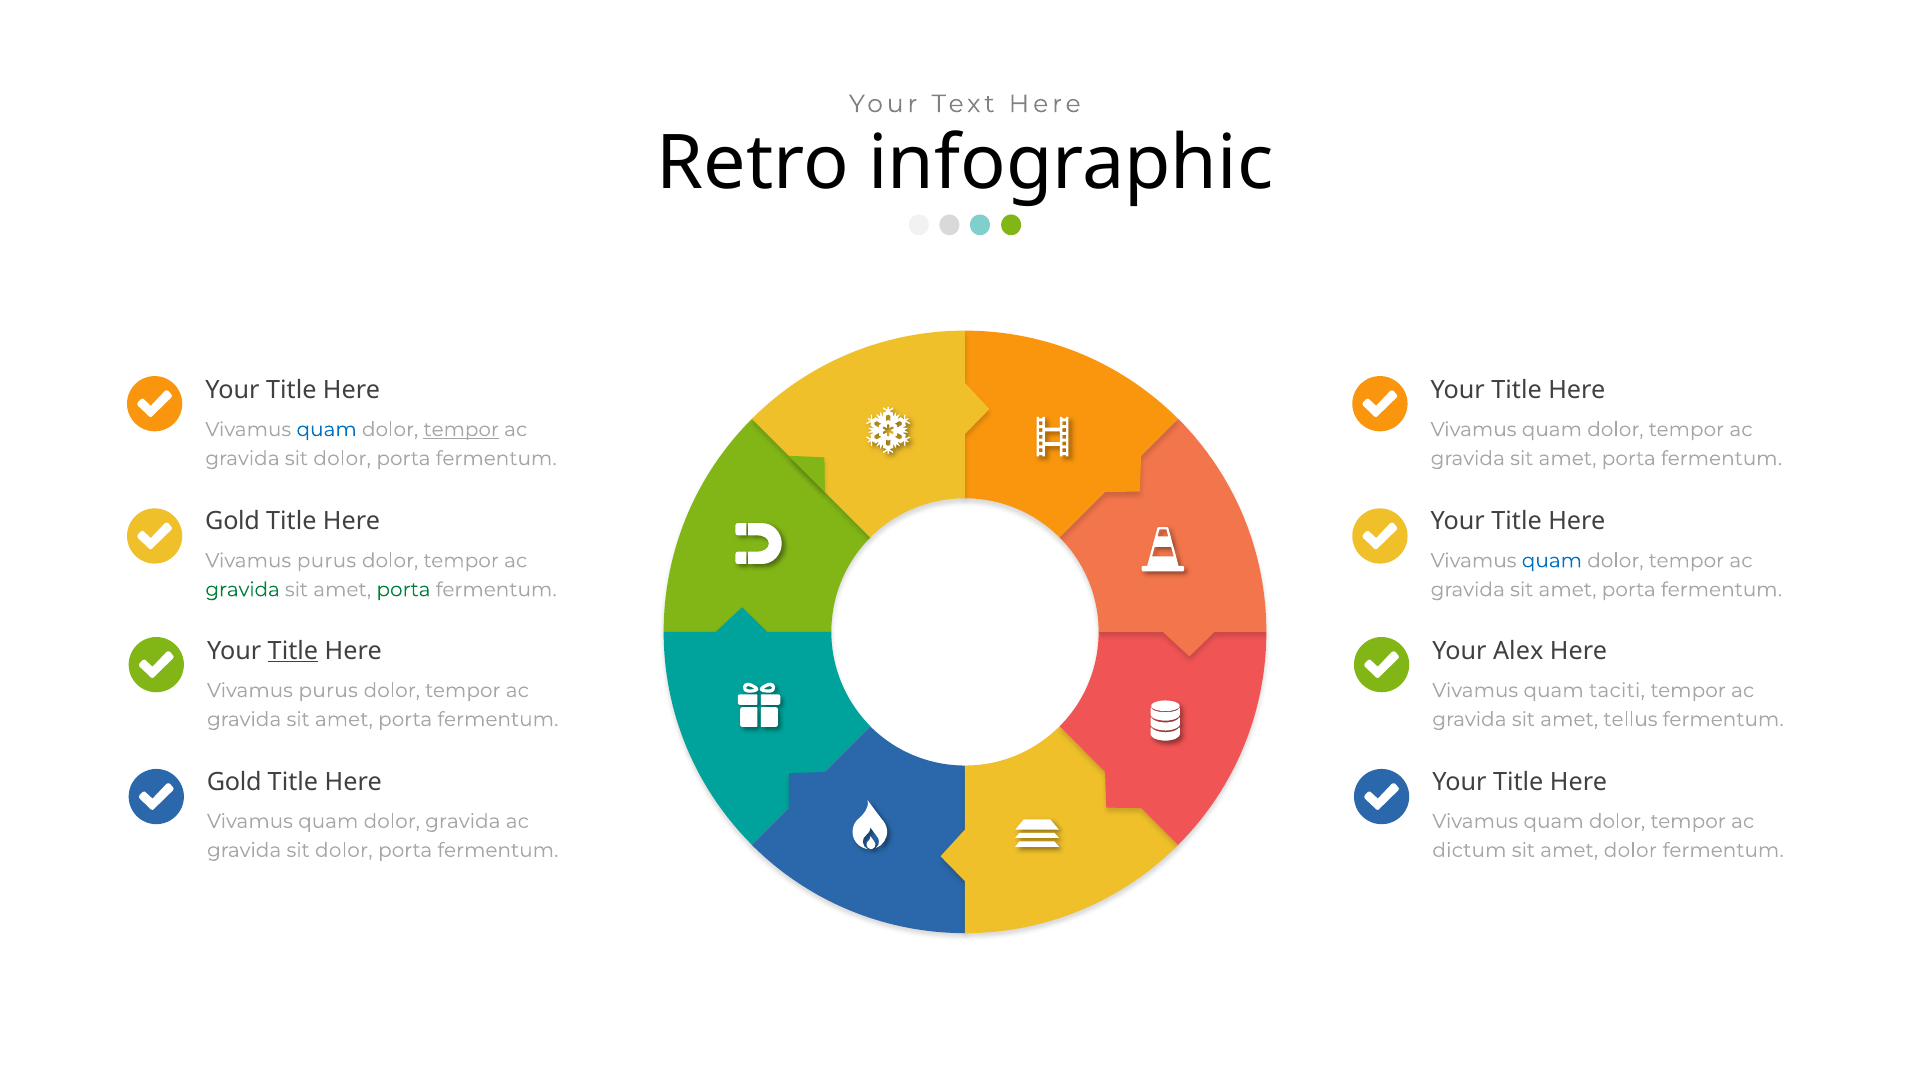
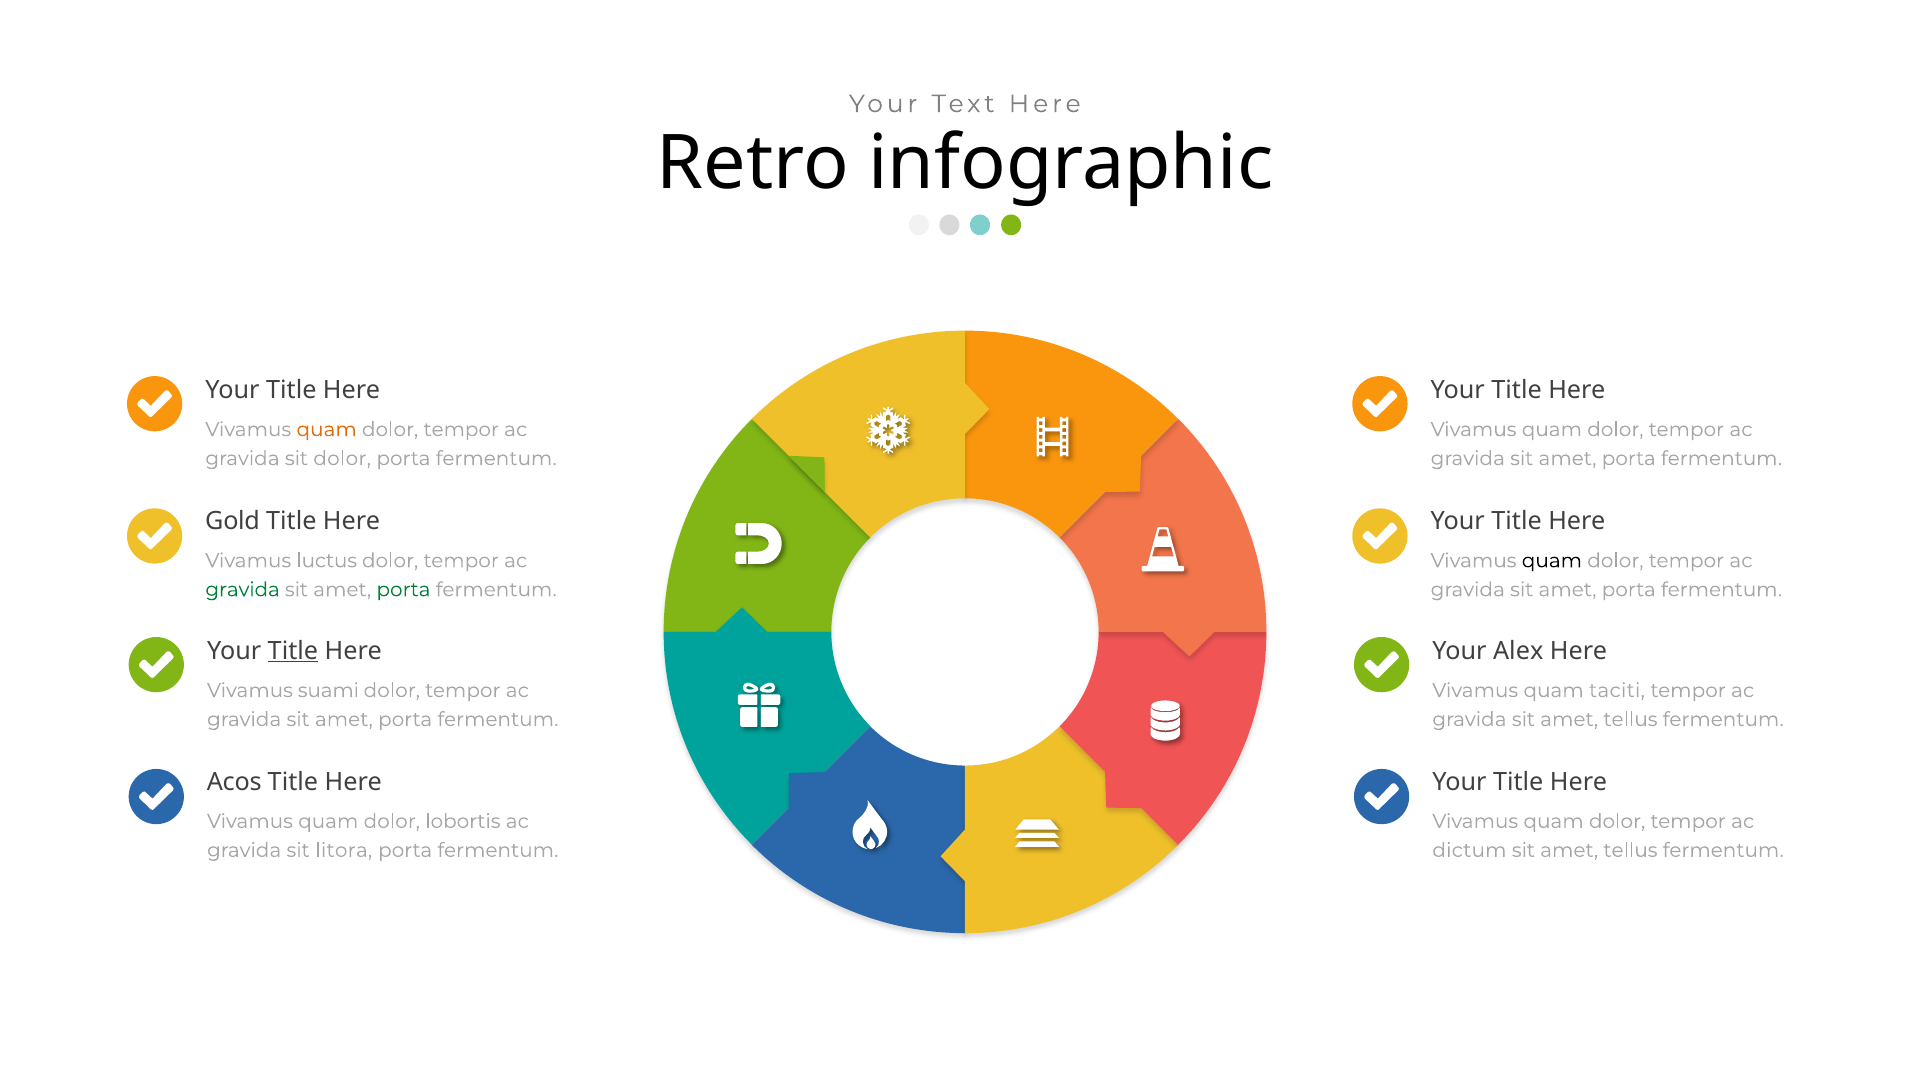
quam colour: blue -> orange (327, 430)
tempor underline: present -> none (461, 430)
purus: purus -> luctus (327, 561)
quam colour: blue -> black (1552, 561)
purus: purus -> suami (328, 691)
Gold: Gold -> Acos (234, 782)
dolor gravida: gravida -> lobortis (463, 822)
dolor: dolor -> litora (344, 851)
dolor: dolor -> tellus (1630, 851)
